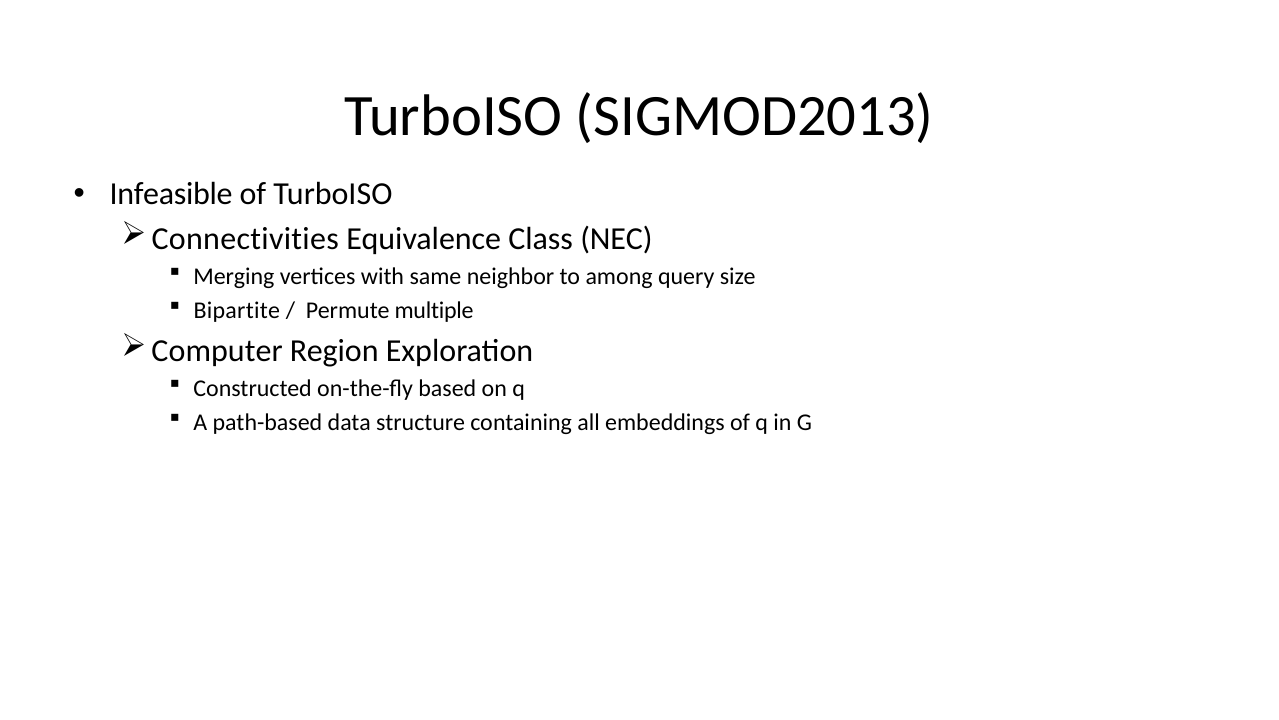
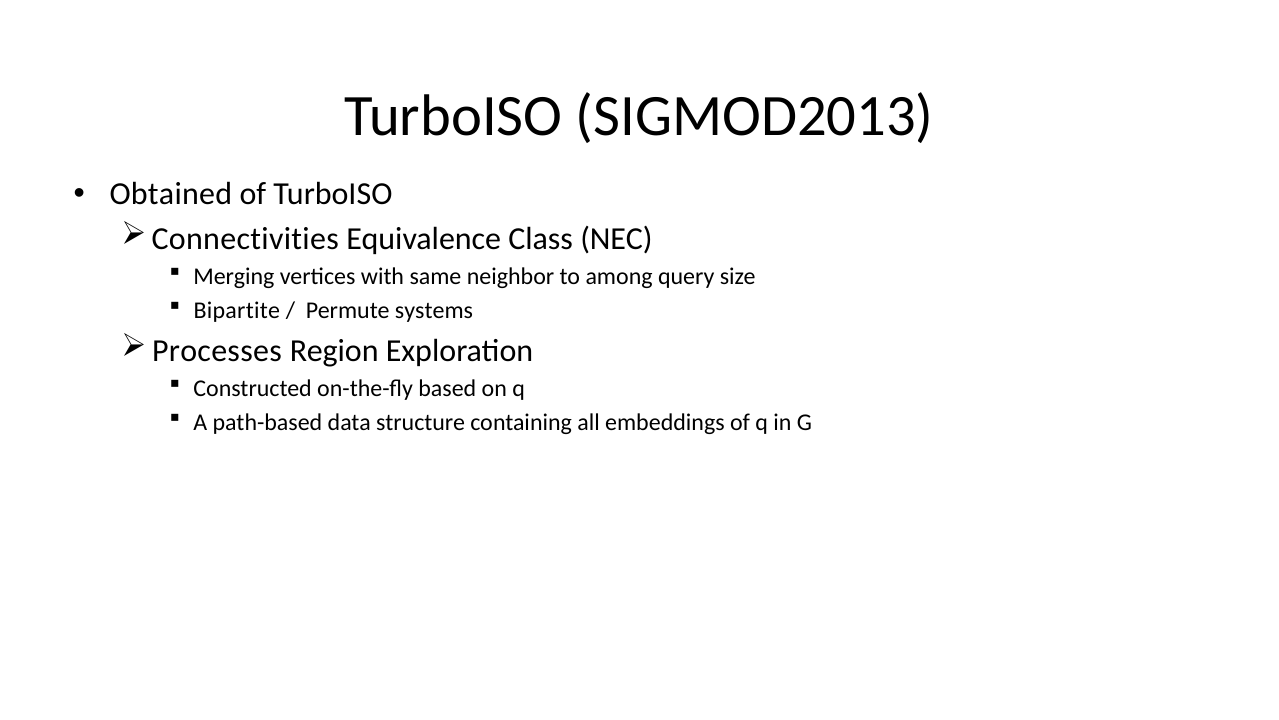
Infeasible: Infeasible -> Obtained (171, 194)
multiple: multiple -> systems (434, 310)
Computer: Computer -> Processes (217, 351)
